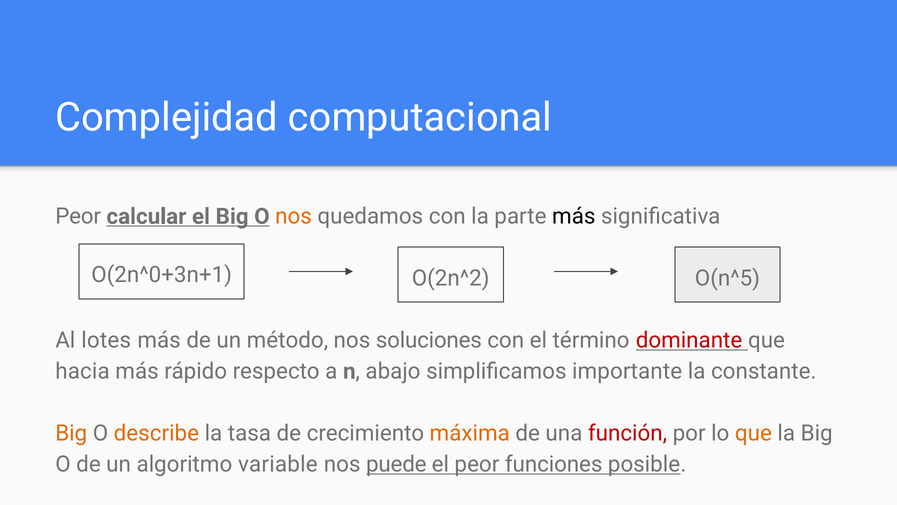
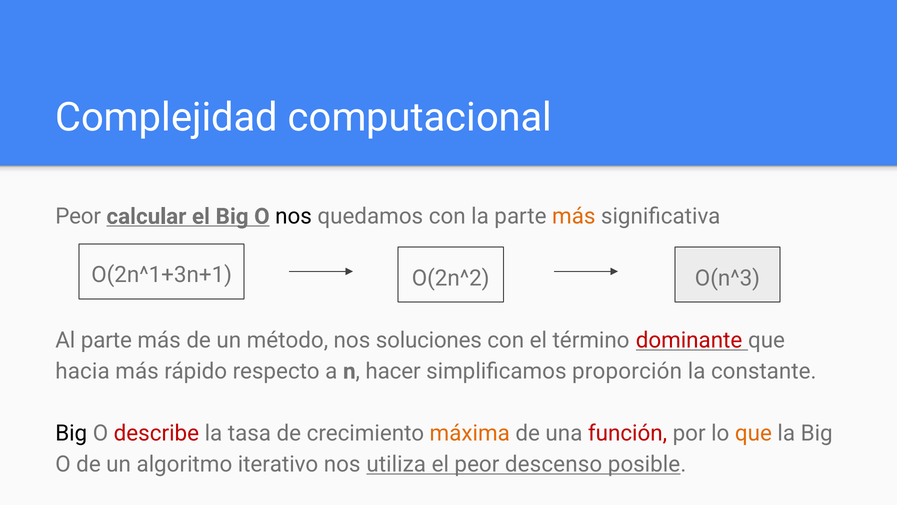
nos colour: orange -> black (294, 216)
más colour: black -> orange (574, 216)
O(2n^0+3n+1: O(2n^0+3n+1 -> O(2n^1+3n+1 (162, 275)
O(n^5: O(n^5 -> O(n^3 (727, 278)
Al lotes: lotes -> parte (106, 340)
abajo: abajo -> hacer (393, 371)
importante: importante -> proporción (627, 371)
Big colour: orange -> black (71, 433)
describe colour: orange -> red (156, 433)
variable: variable -> iterativo (278, 464)
puede: puede -> utiliza (396, 464)
funciones: funciones -> descenso (554, 464)
